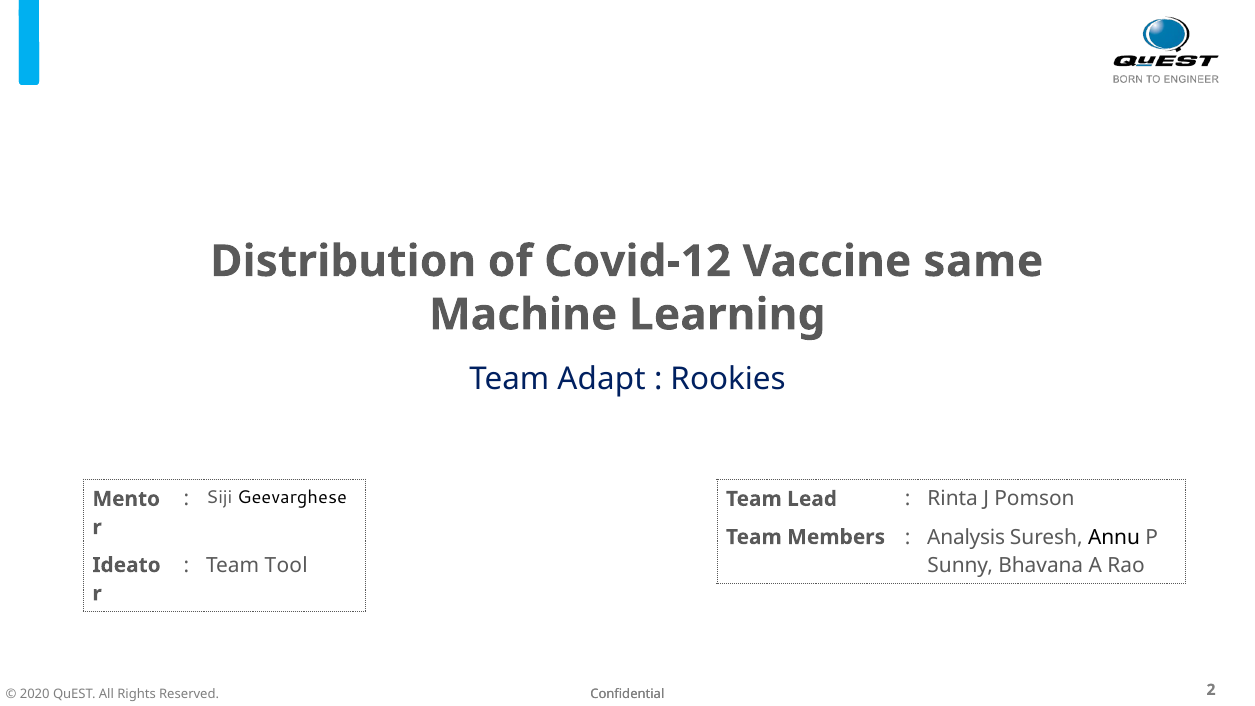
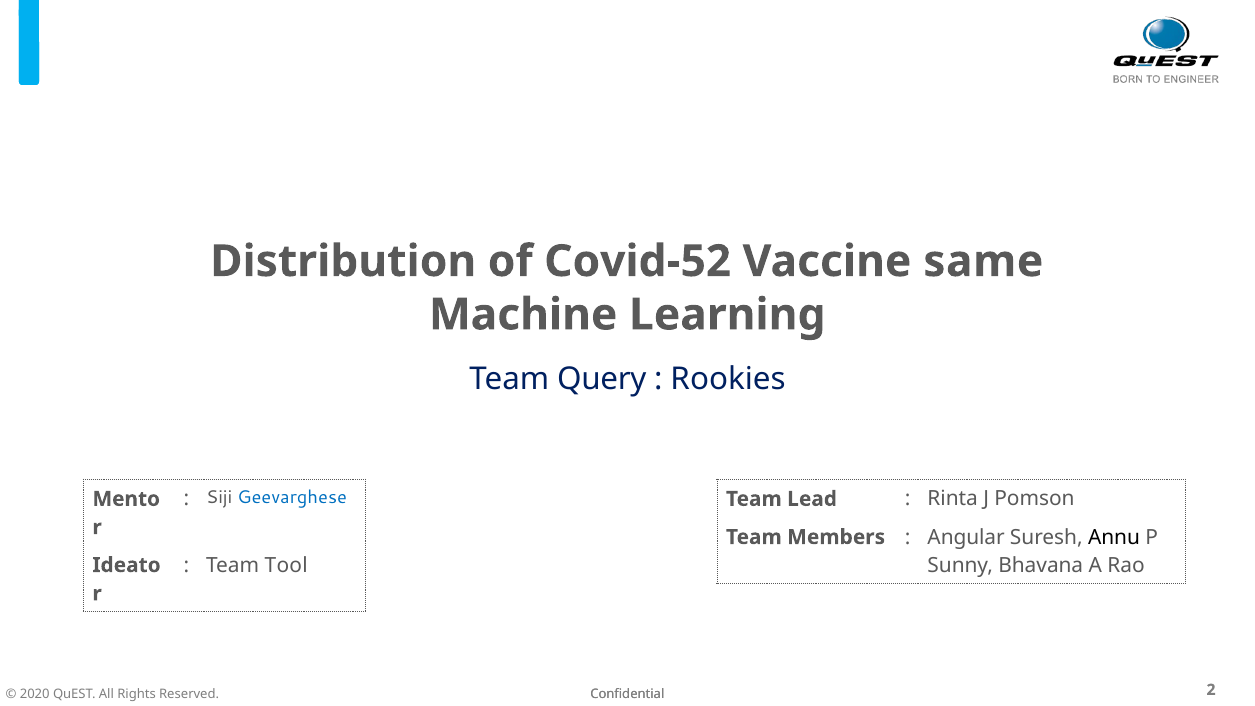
Covid-12: Covid-12 -> Covid-52 (638, 261)
Adapt: Adapt -> Query (602, 379)
Geevarghese colour: black -> blue (292, 498)
Analysis: Analysis -> Angular (966, 537)
